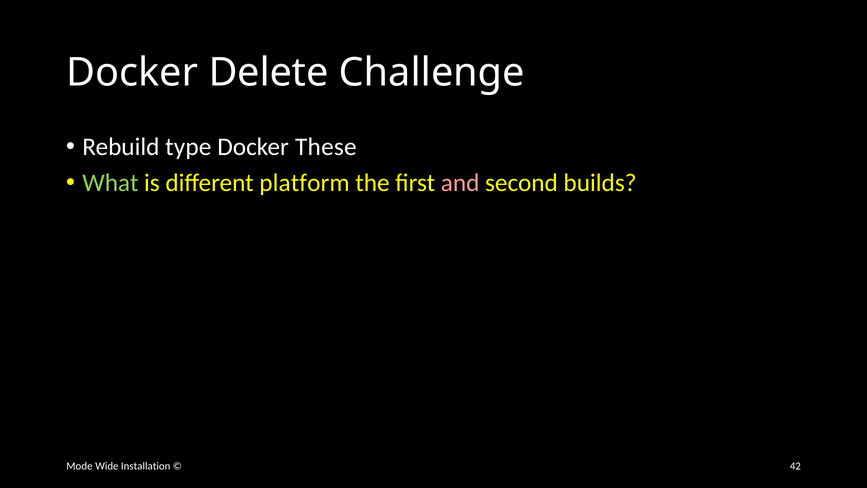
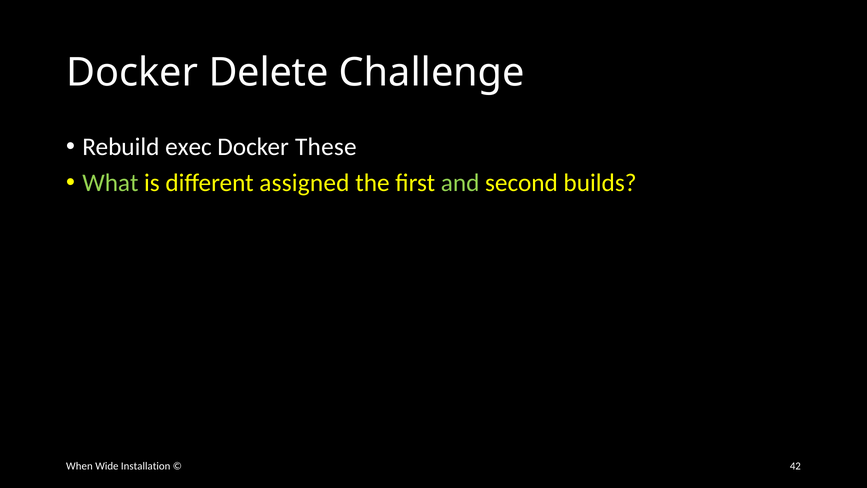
type: type -> exec (188, 147)
platform: platform -> assigned (304, 183)
and colour: pink -> light green (460, 183)
Mode: Mode -> When (79, 466)
